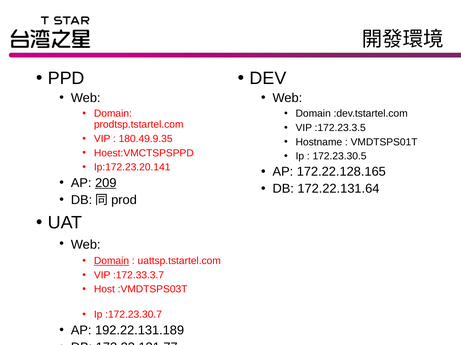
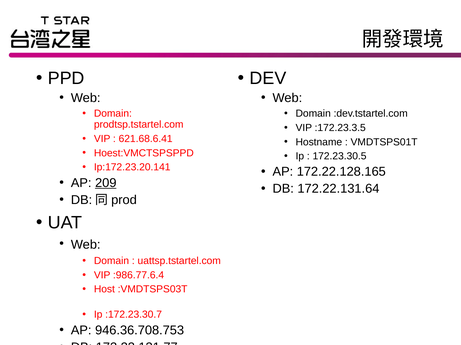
180.49.9.35: 180.49.9.35 -> 621.68.6.41 (146, 139)
Domain underline: present -> none (112, 261)
:172.33.3.7: :172.33.3.7 -> :986.77.6.4 (139, 276)
192.22.131.189: 192.22.131.189 -> 946.36.708.753 (140, 331)
